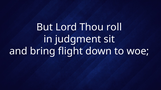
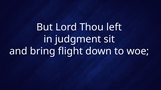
roll: roll -> left (114, 27)
